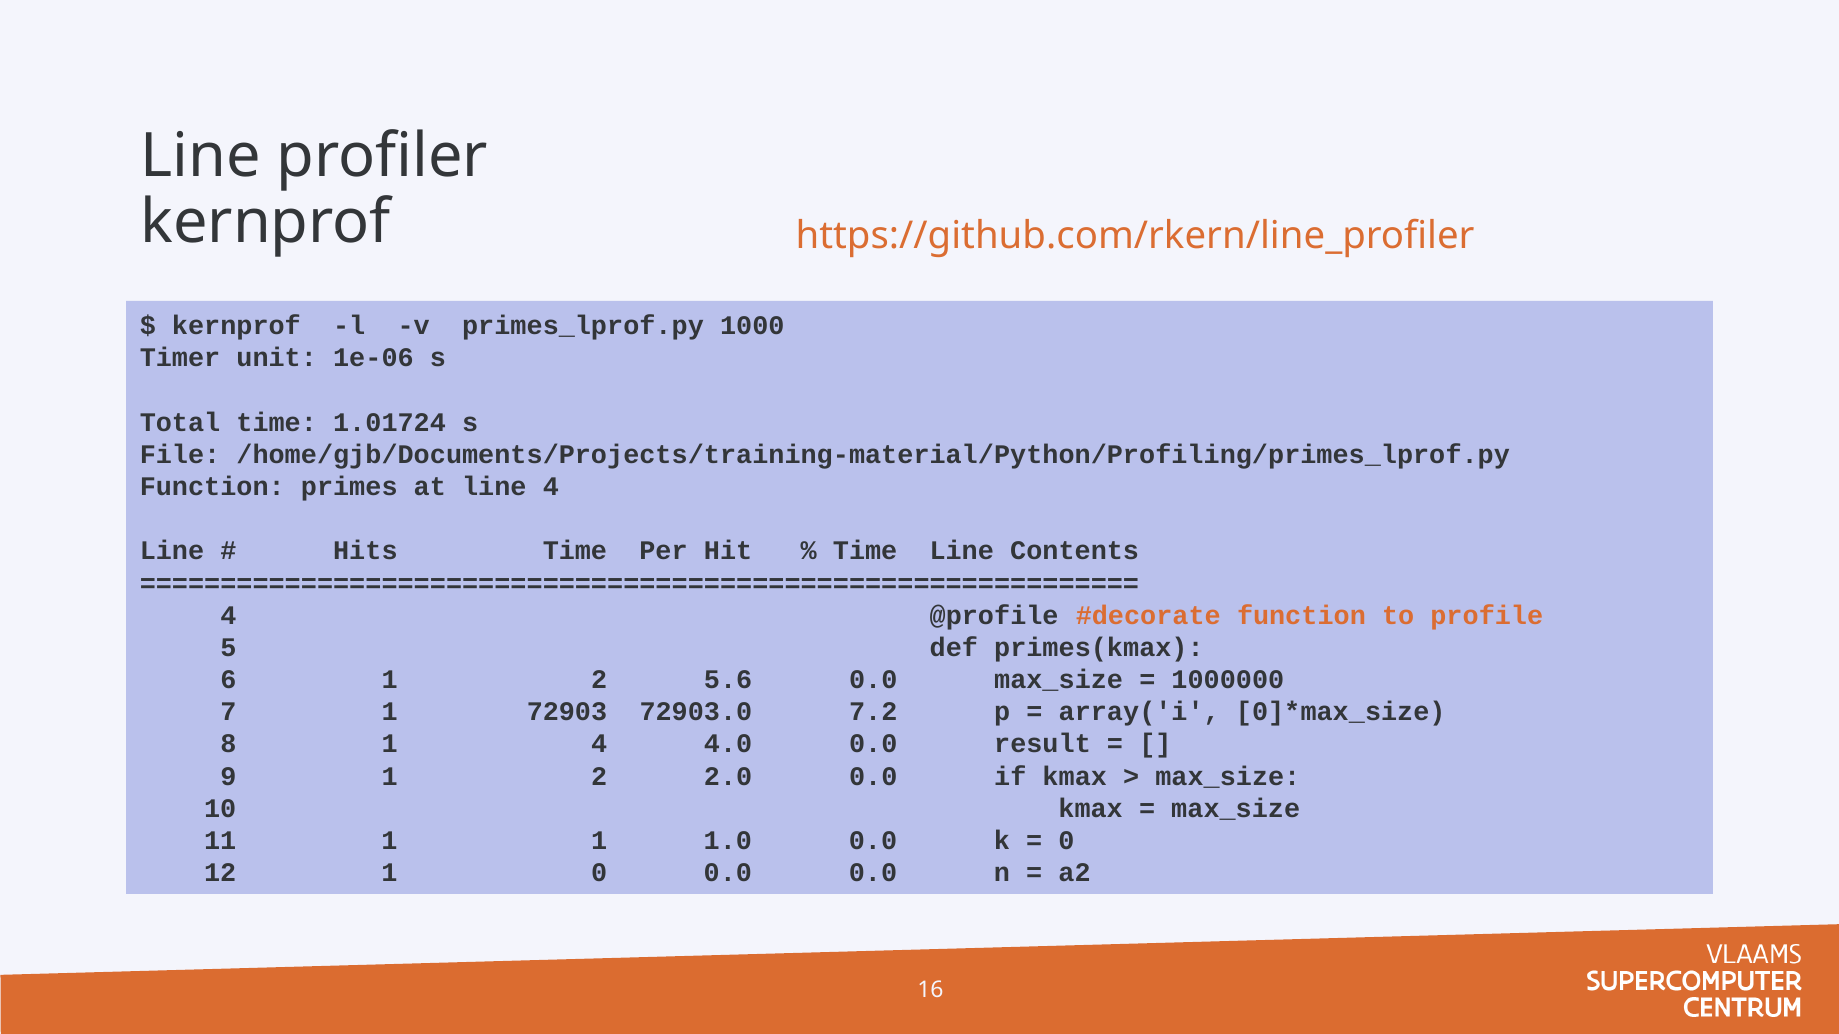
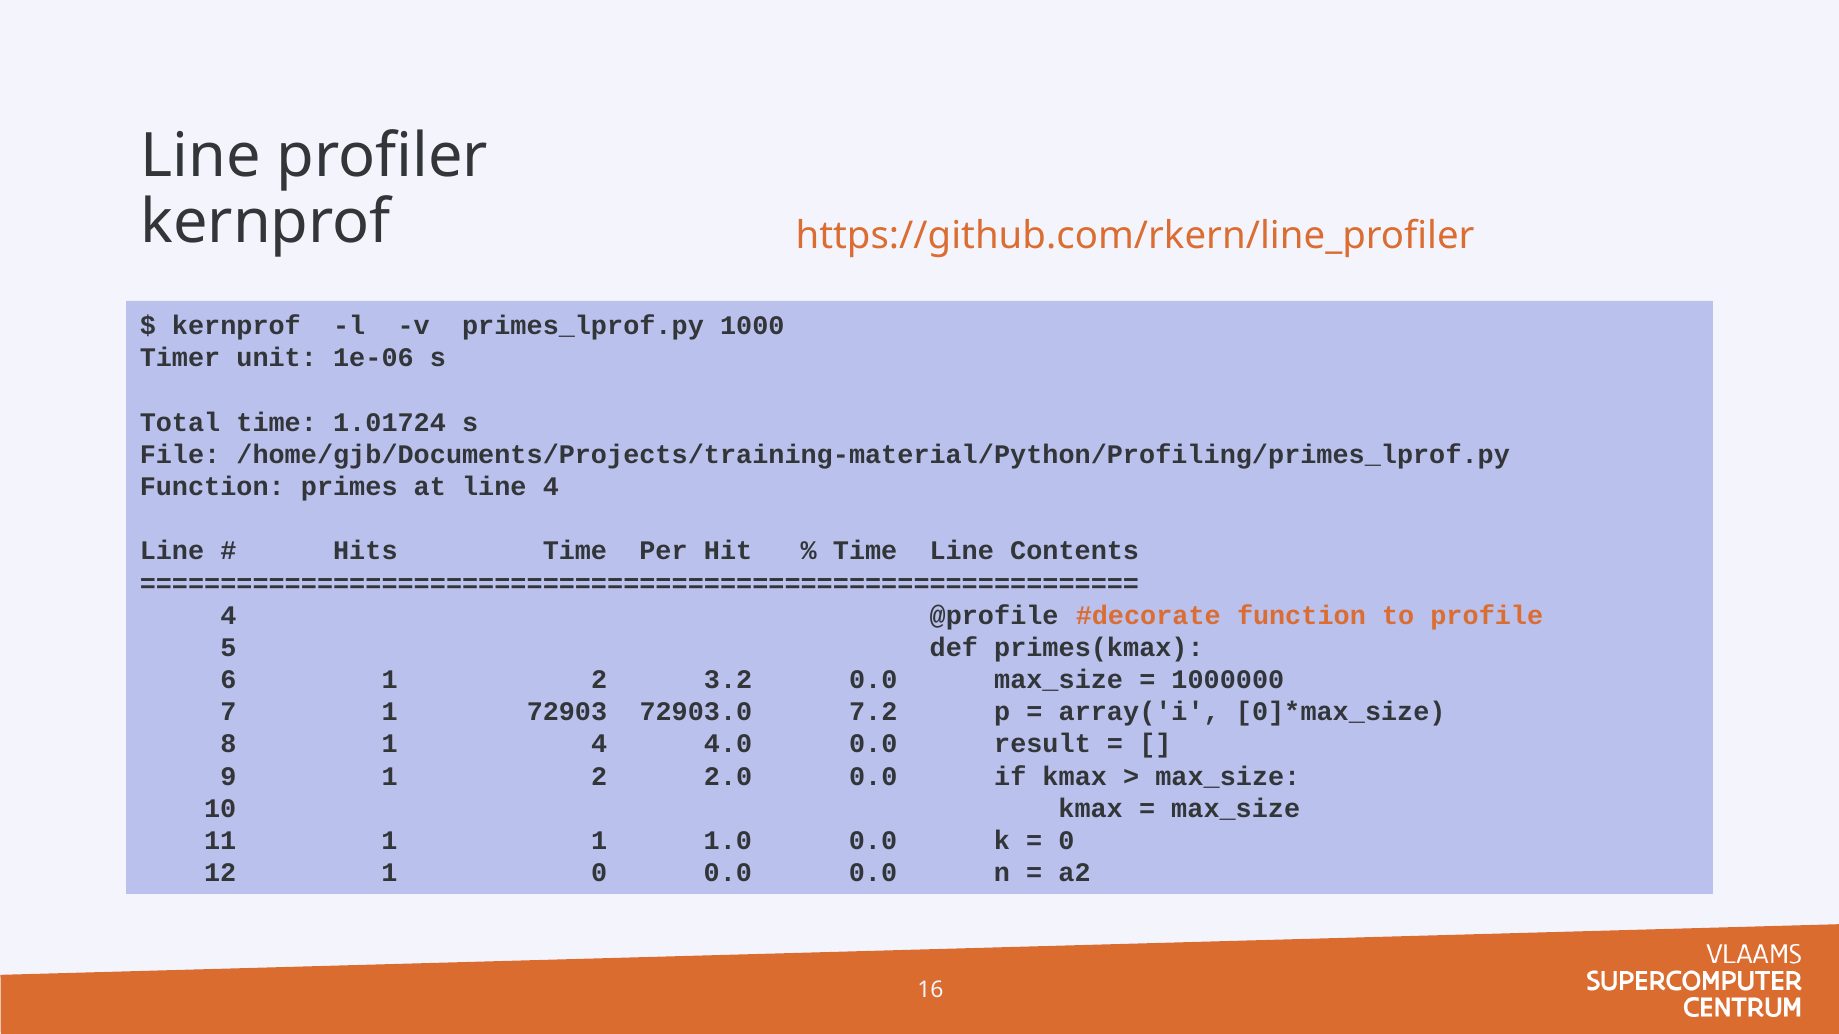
5.6: 5.6 -> 3.2 (728, 680)
